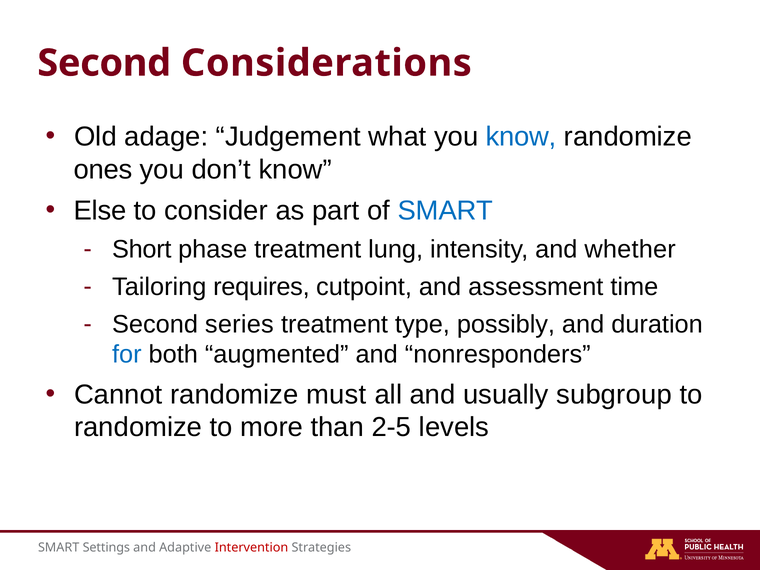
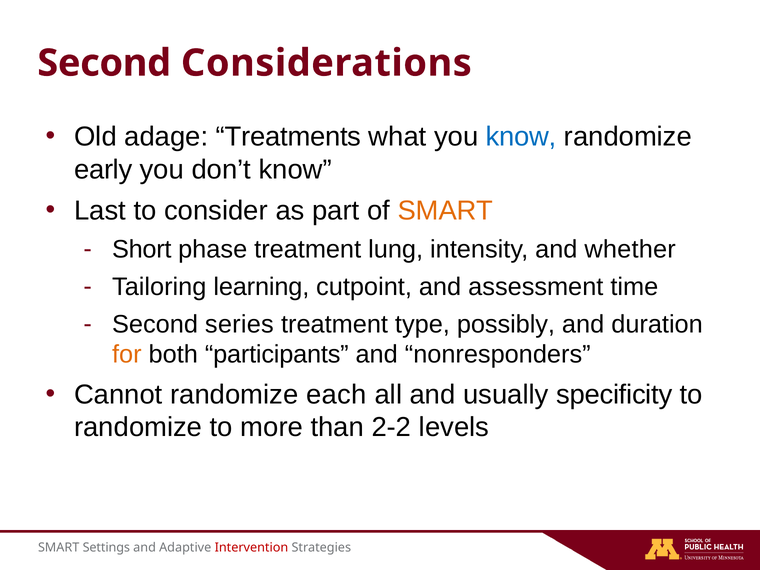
Judgement: Judgement -> Treatments (289, 137)
ones: ones -> early (103, 170)
Else: Else -> Last (100, 211)
SMART colour: blue -> orange (445, 211)
requires: requires -> learning (261, 287)
for colour: blue -> orange (127, 355)
augmented: augmented -> participants (277, 355)
must: must -> each (336, 394)
subgroup: subgroup -> specificity (614, 394)
2-5: 2-5 -> 2-2 (391, 427)
